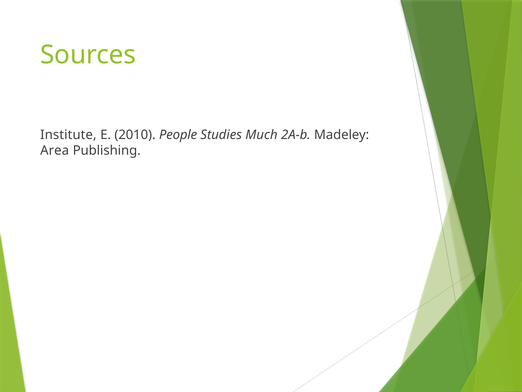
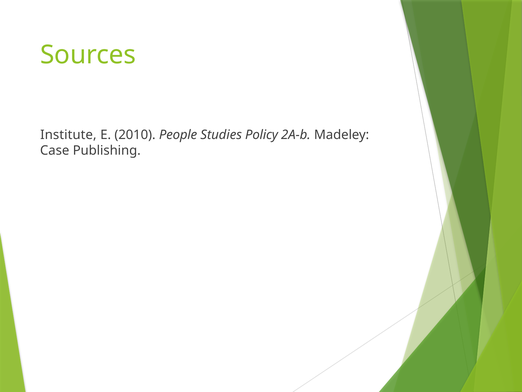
Much: Much -> Policy (262, 135)
Area: Area -> Case (55, 150)
